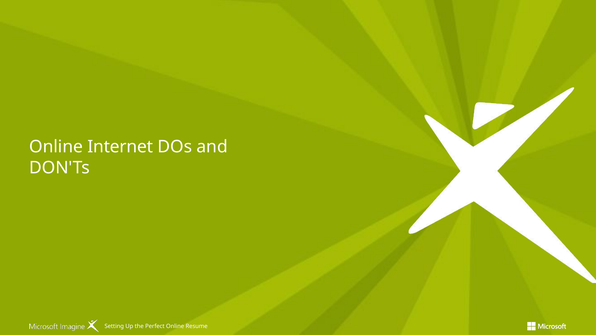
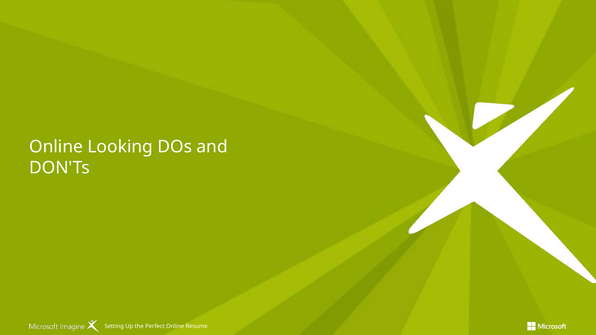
Internet: Internet -> Looking (120, 147)
